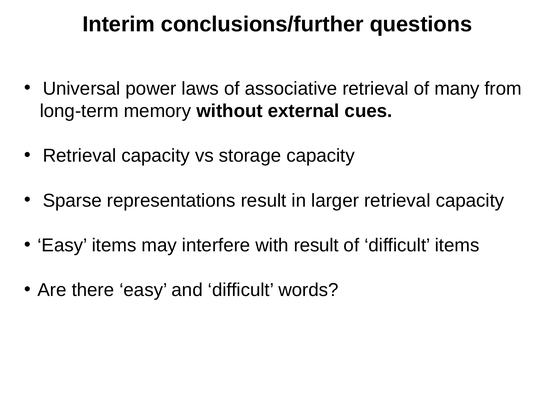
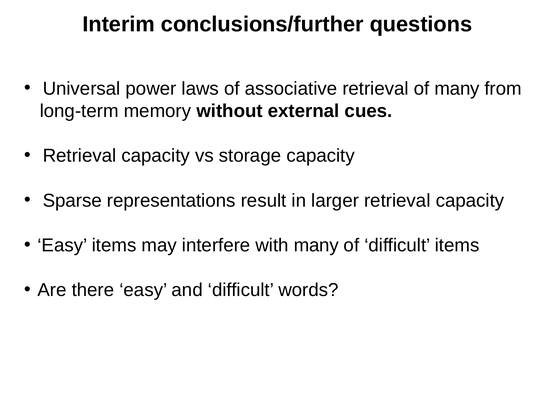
with result: result -> many (316, 245)
